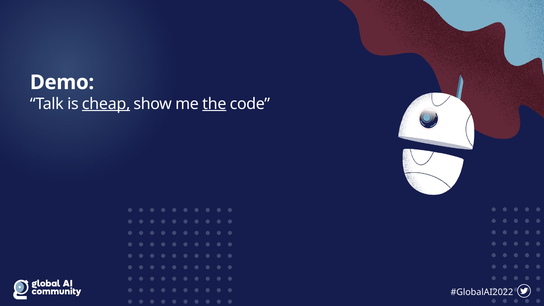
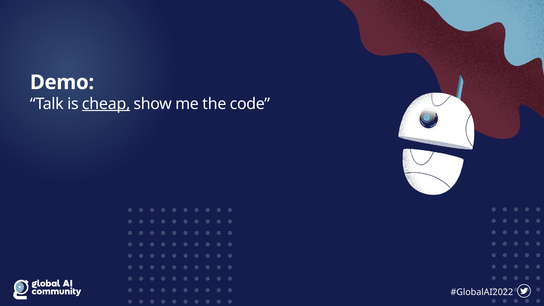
the underline: present -> none (214, 104)
